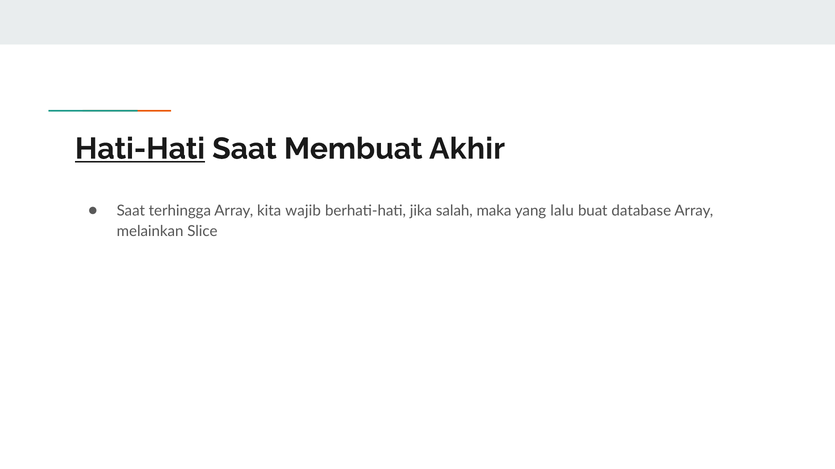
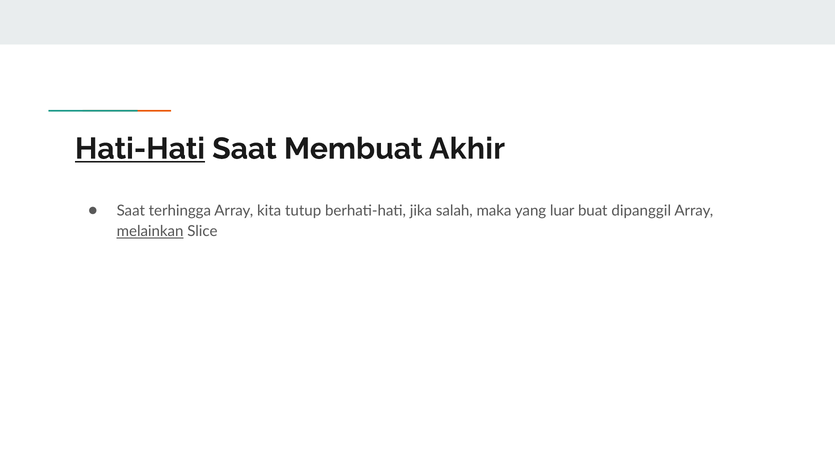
wajib: wajib -> tutup (303, 211)
lalu: lalu -> luar (562, 211)
database: database -> dipanggil (641, 211)
melainkan underline: none -> present (150, 232)
